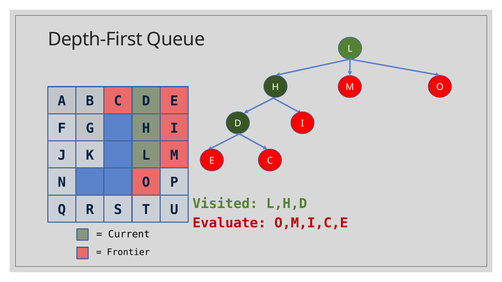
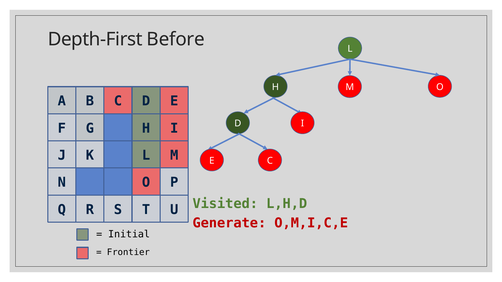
Queue: Queue -> Before (176, 39)
Evaluate: Evaluate -> Generate (229, 223)
Current: Current -> Initial (129, 234)
